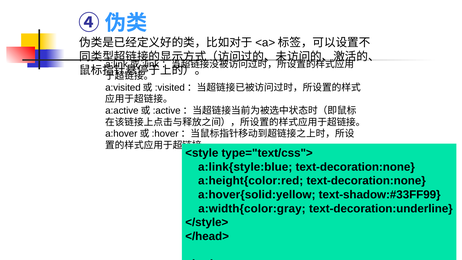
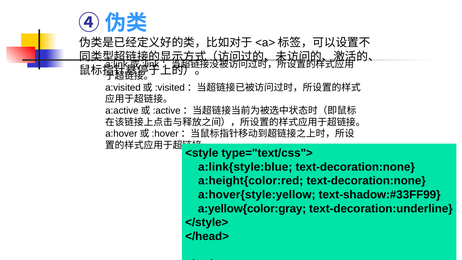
a:hover{solid:yellow: a:hover{solid:yellow -> a:hover{style:yellow (257, 195)
a:width{color:gray: a:width{color:gray -> a:yellow{color:gray (252, 208)
